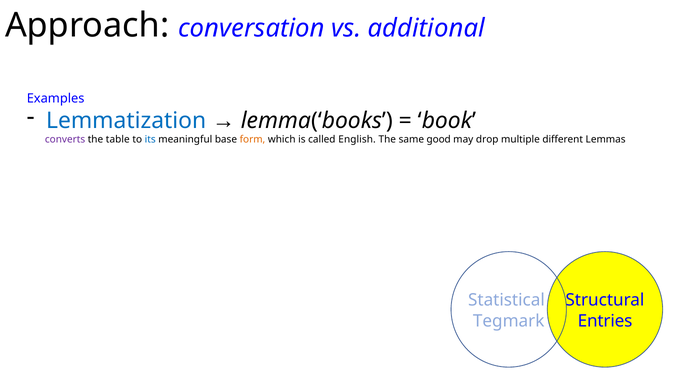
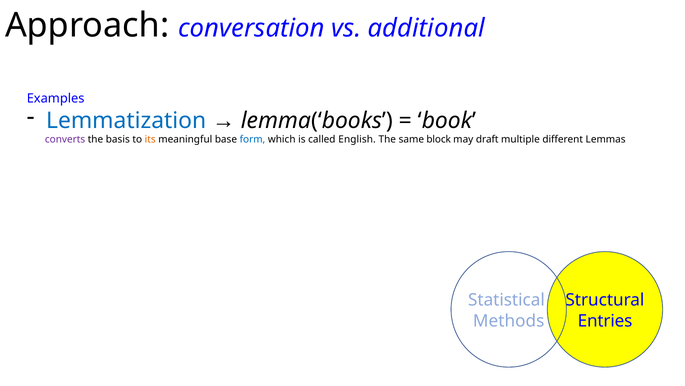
table: table -> basis (118, 139)
its colour: blue -> orange (150, 139)
form colour: orange -> blue (252, 139)
good: good -> block (439, 139)
drop: drop -> draft (487, 139)
Tegmark: Tegmark -> Methods (509, 320)
